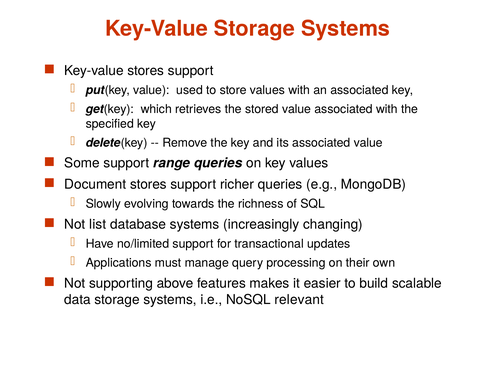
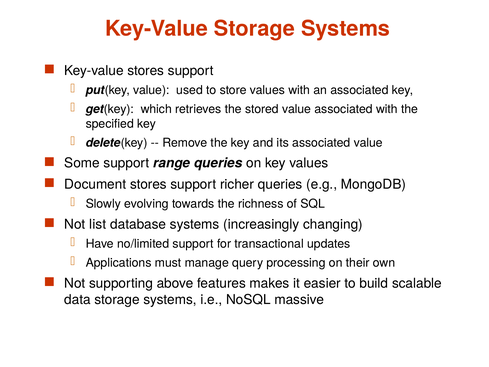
relevant: relevant -> massive (299, 299)
